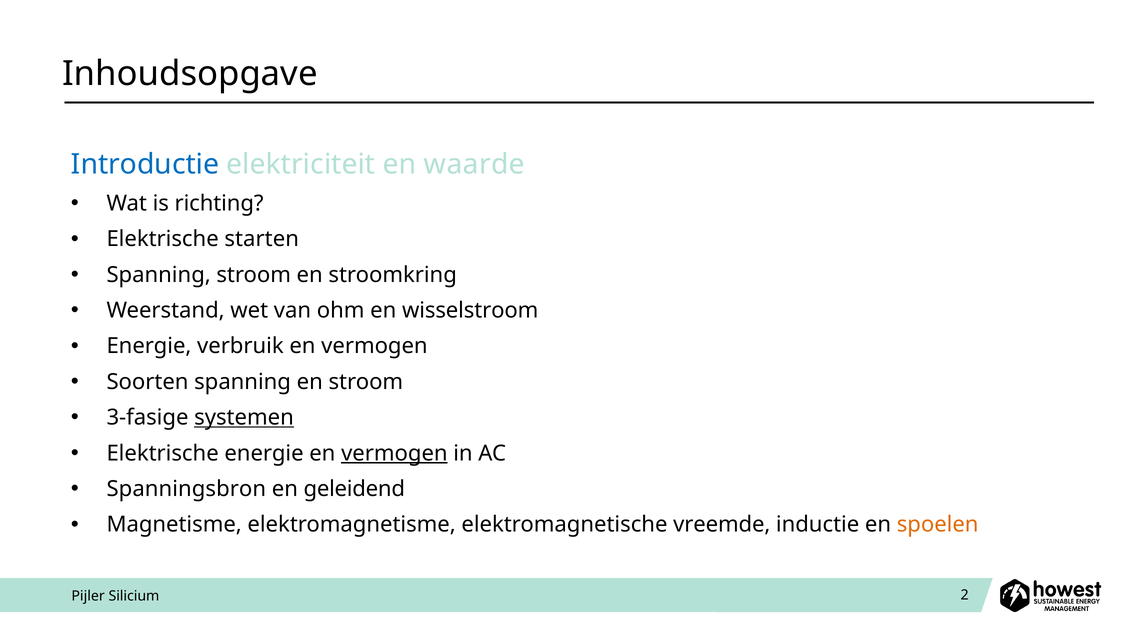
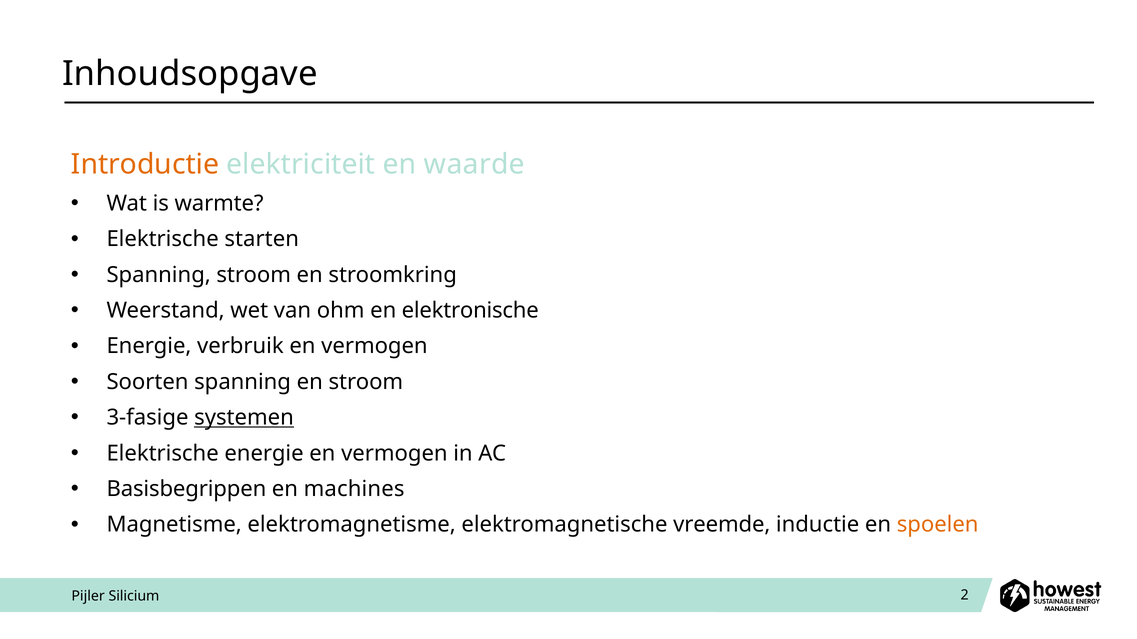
Introductie colour: blue -> orange (145, 164)
richting: richting -> warmte (219, 204)
wisselstroom: wisselstroom -> elektronische (470, 311)
vermogen underline: present -> none (394, 454)
Spanningsbron: Spanningsbron -> Basisbegrippen (186, 489)
geleidend: geleidend -> machines (354, 489)
